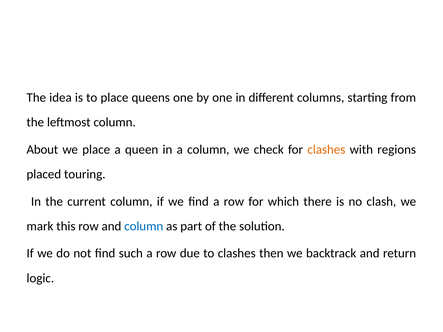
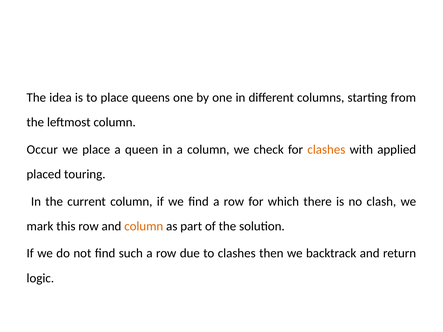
About: About -> Occur (42, 150)
regions: regions -> applied (397, 150)
column colour: blue -> orange (144, 226)
